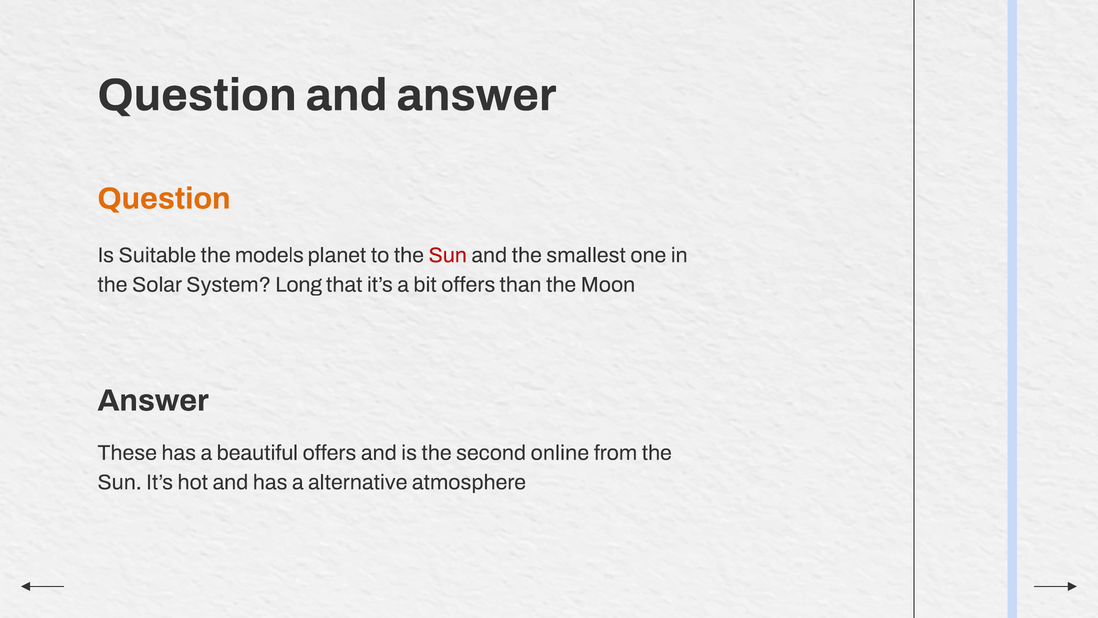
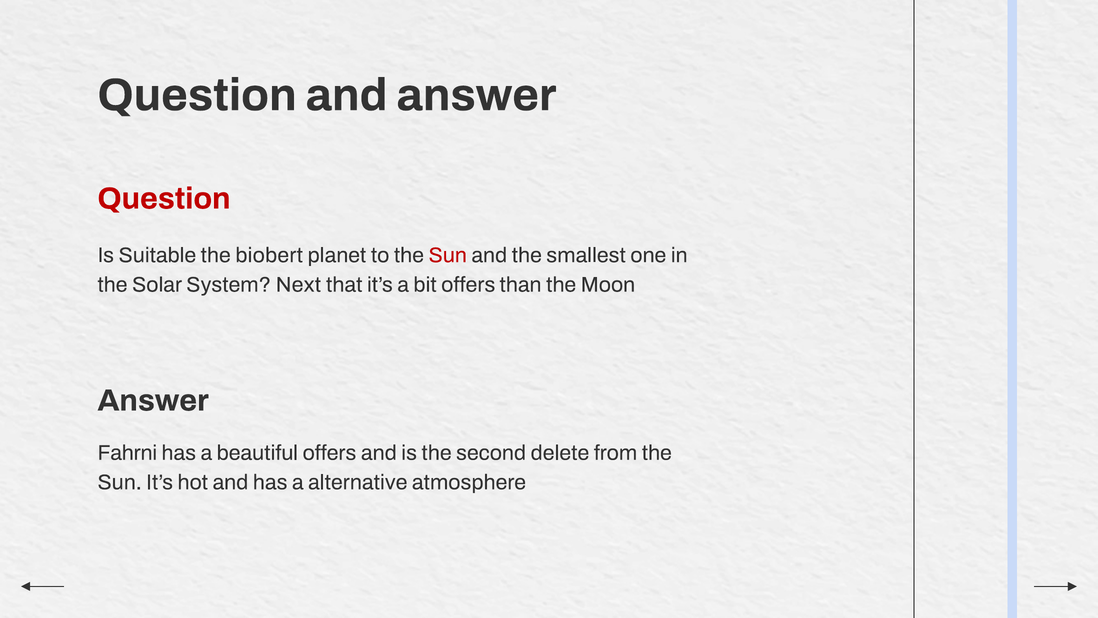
Question colour: orange -> red (164, 198)
models: models -> biobert (269, 255)
Long: Long -> Next (298, 284)
These: These -> Fahrni (127, 453)
online: online -> delete (560, 453)
